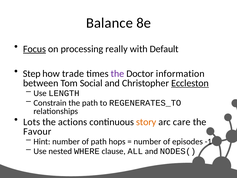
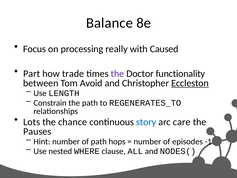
Focus underline: present -> none (35, 49)
Default: Default -> Caused (164, 49)
Step: Step -> Part (32, 74)
information: information -> functionality (180, 74)
Social: Social -> Avoid (91, 83)
actions: actions -> chance (73, 122)
story colour: orange -> blue (146, 122)
Favour: Favour -> Pauses (37, 131)
